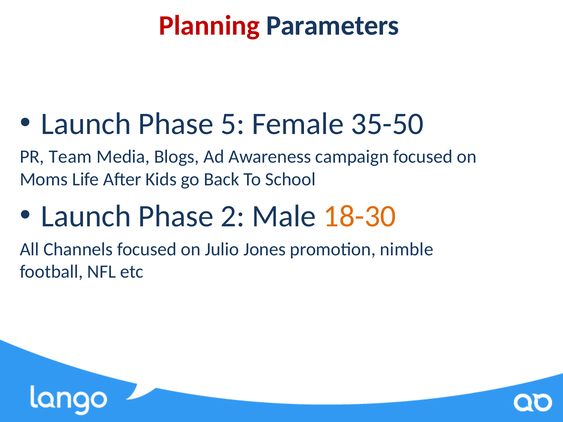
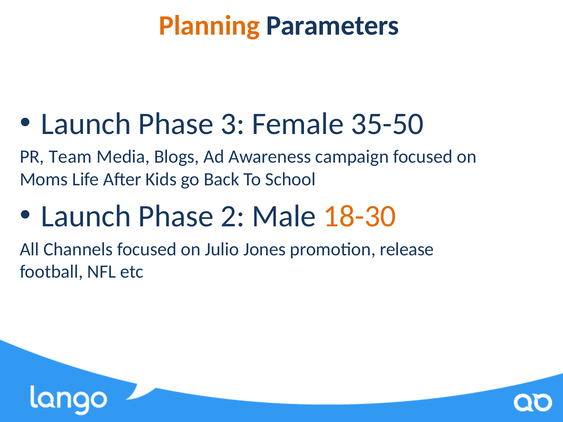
Planning colour: red -> orange (209, 25)
5: 5 -> 3 (233, 124)
nimble: nimble -> release (407, 249)
